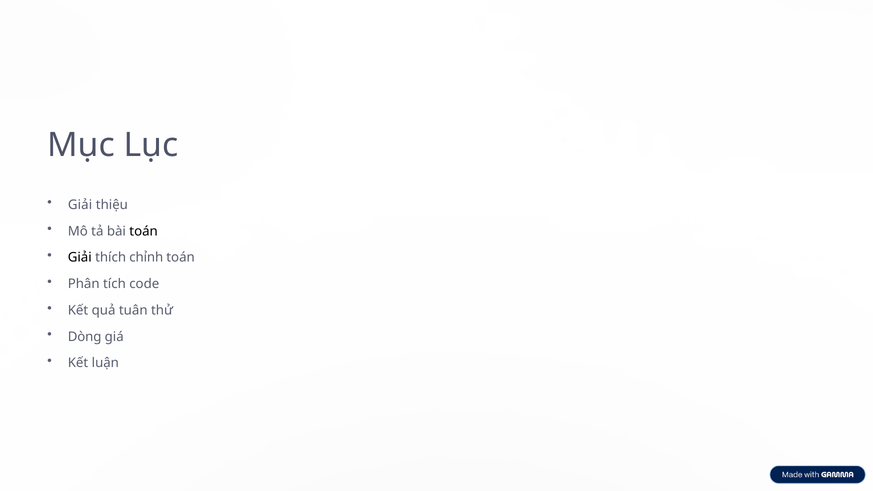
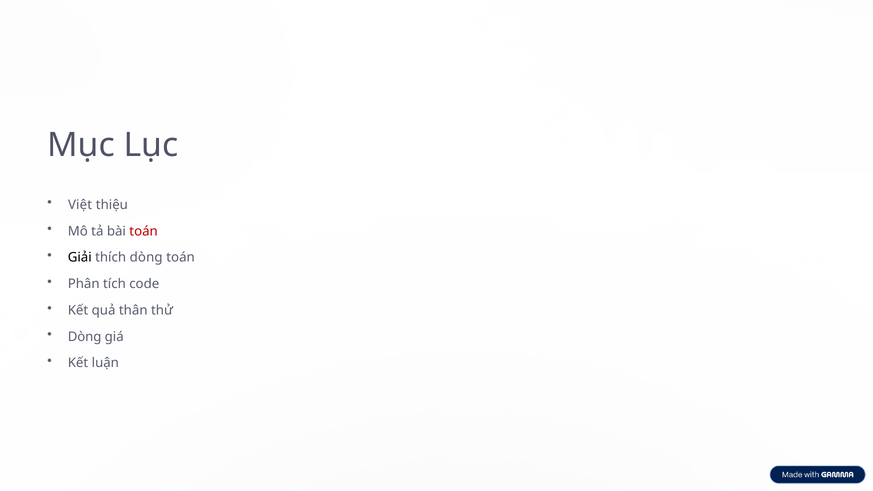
Giải: Giải -> Việt (80, 205)
toán colour: black -> red (144, 231)
thích chỉnh: chỉnh -> dòng (146, 258)
tuân: tuân -> thân (133, 310)
